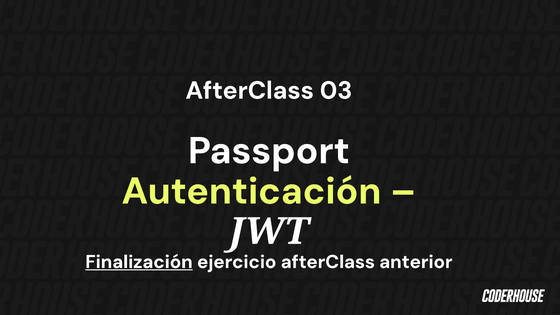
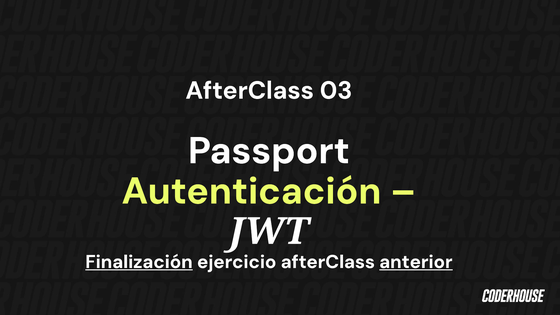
anterior underline: none -> present (416, 262)
